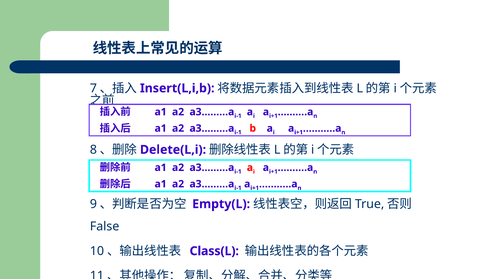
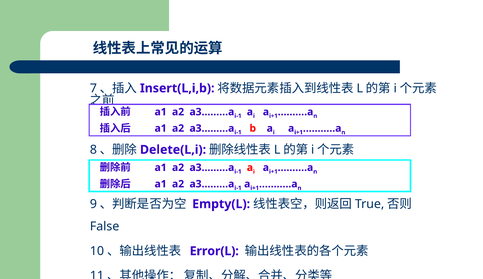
Class(L: Class(L -> Error(L (214, 251)
